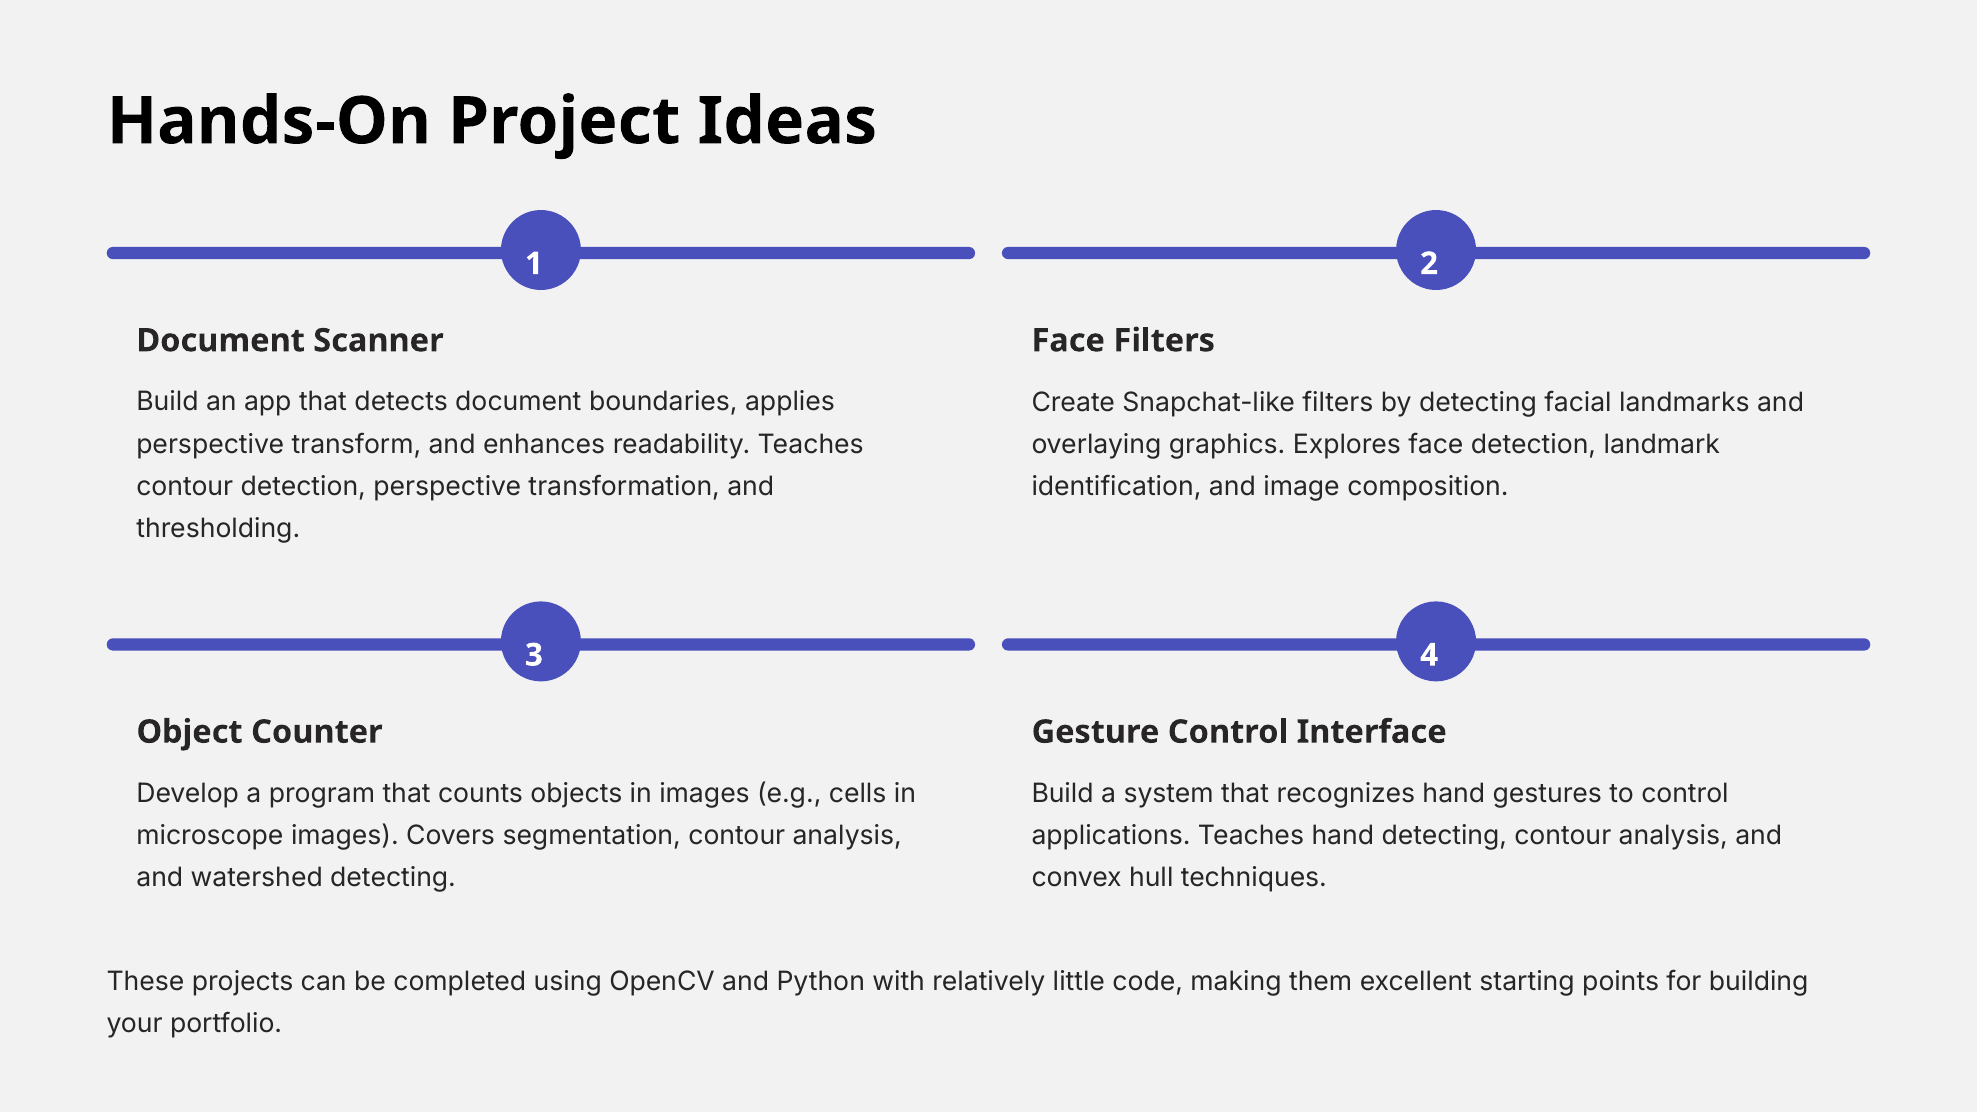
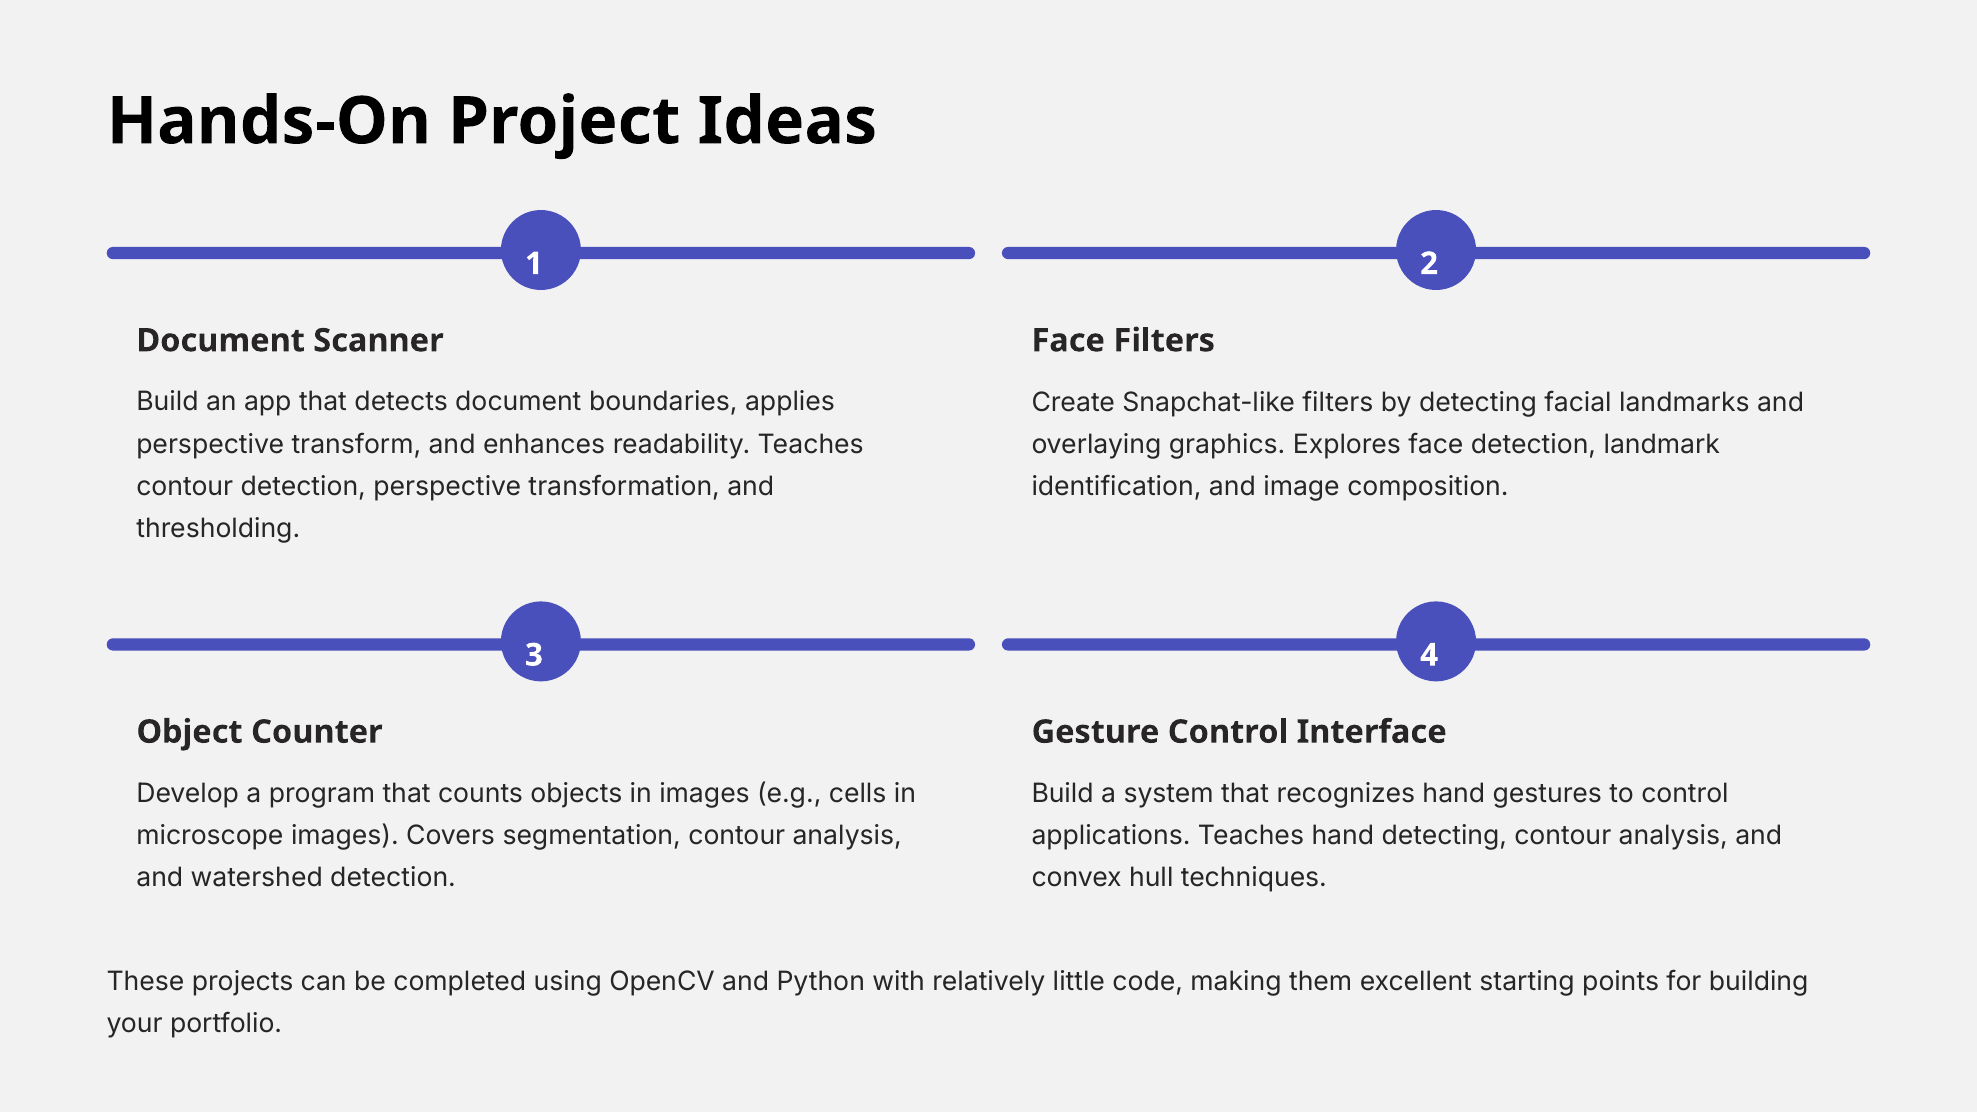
watershed detecting: detecting -> detection (393, 878)
